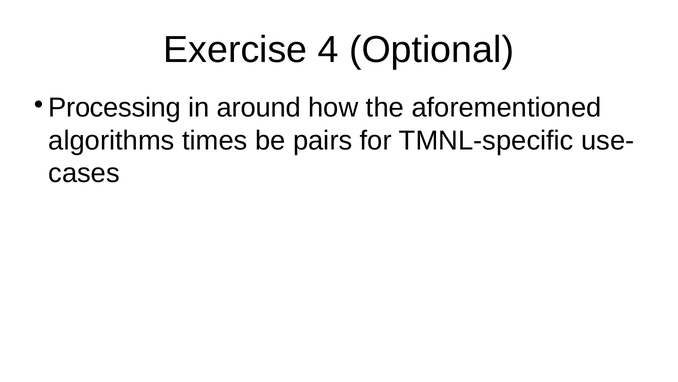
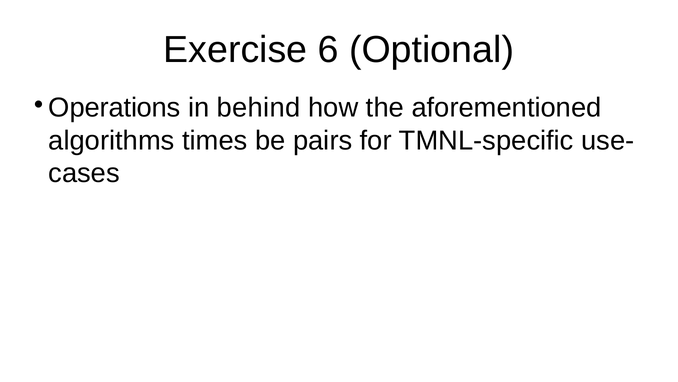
4: 4 -> 6 (328, 50)
Processing: Processing -> Operations (115, 108)
around: around -> behind (259, 108)
